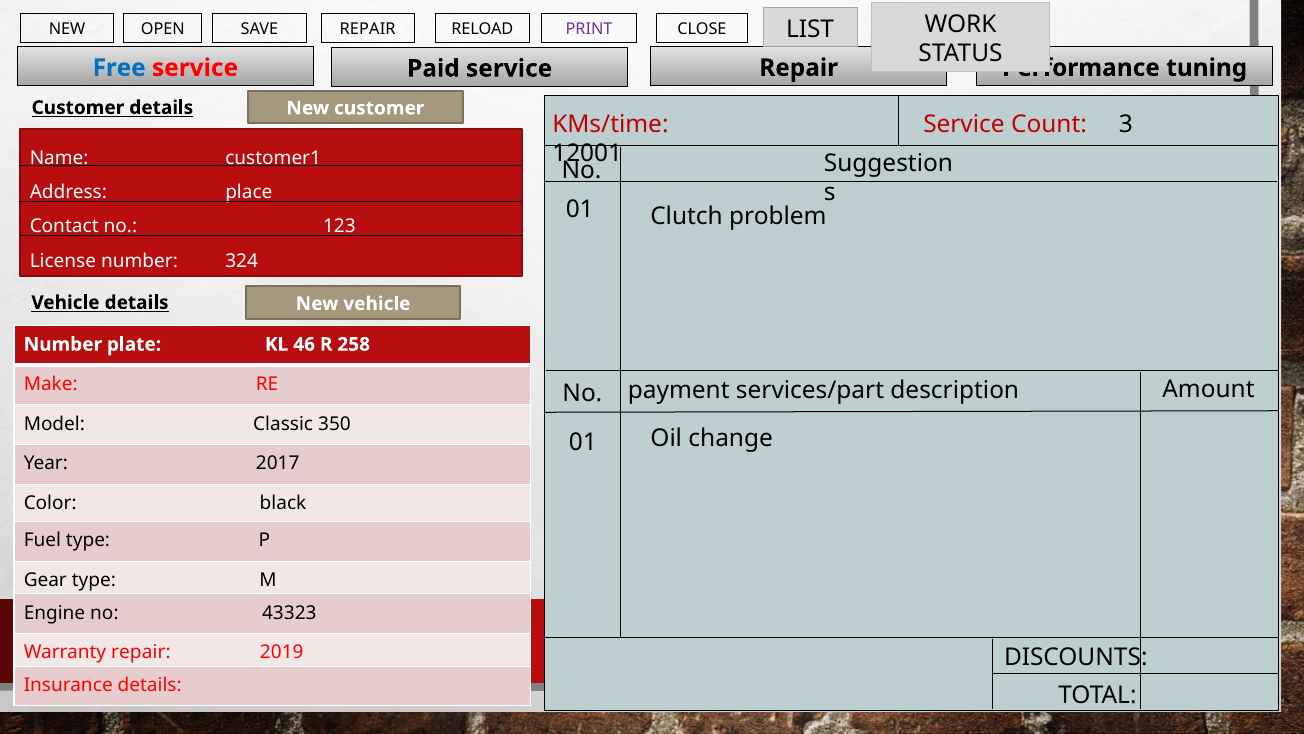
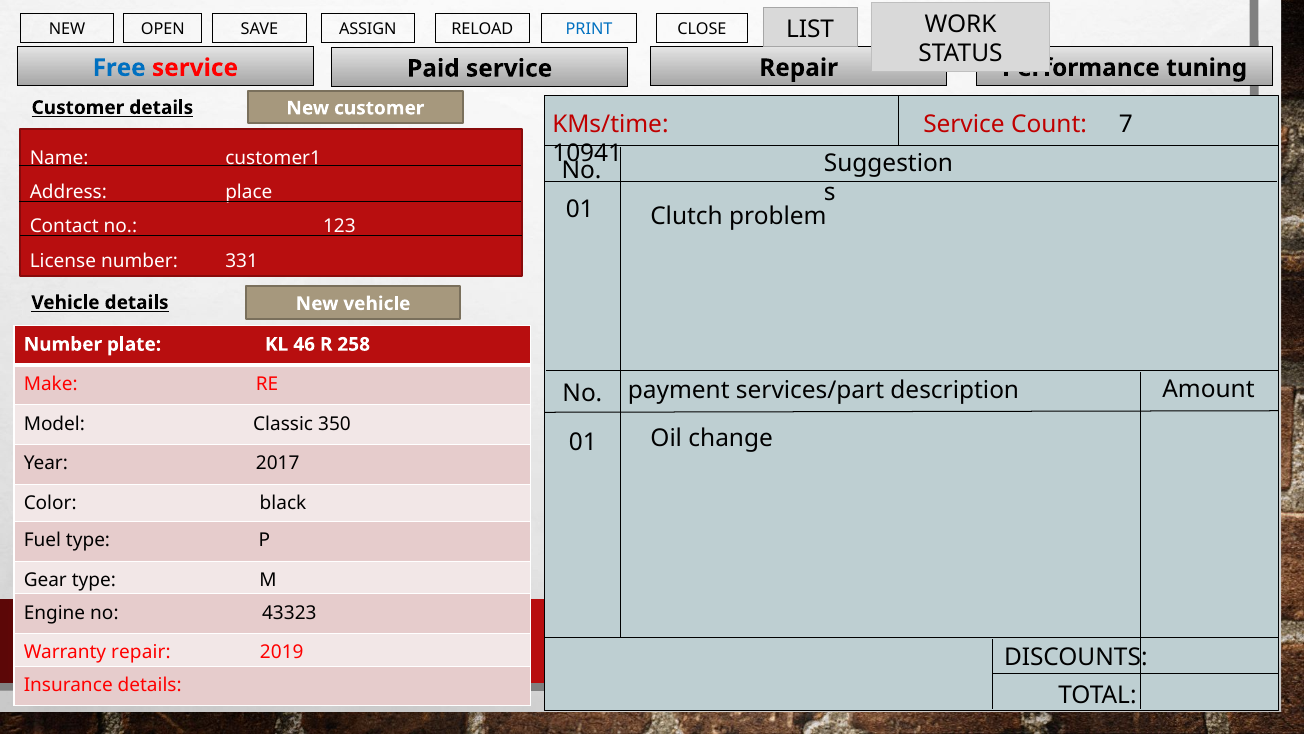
SAVE REPAIR: REPAIR -> ASSIGN (368, 29)
PRINT colour: purple -> blue (589, 29)
3: 3 -> 7 (1126, 124)
12001: 12001 -> 10941 (587, 154)
324: 324 -> 331 (242, 261)
